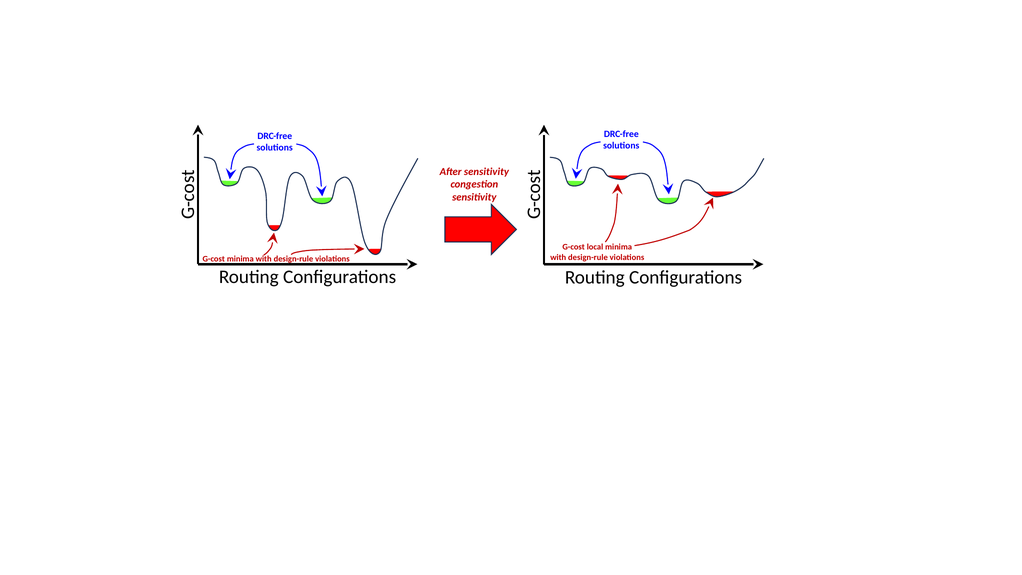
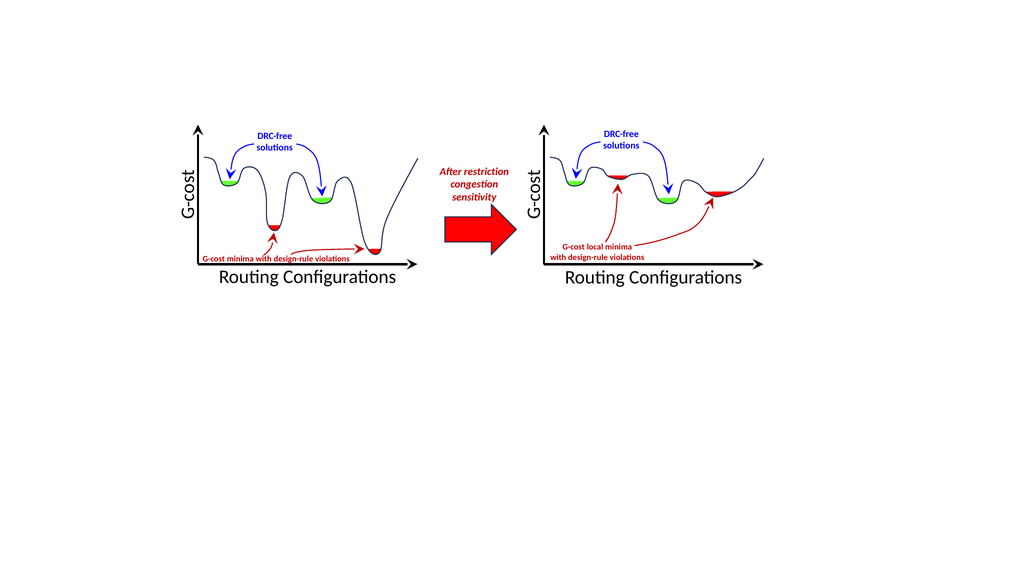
After sensitivity: sensitivity -> restriction (486, 172)
